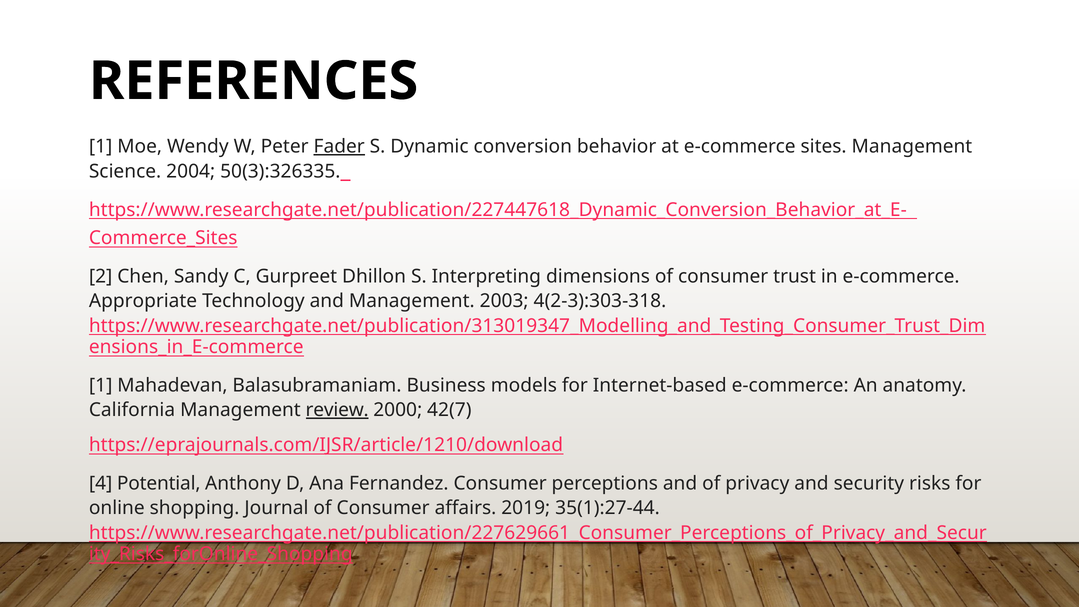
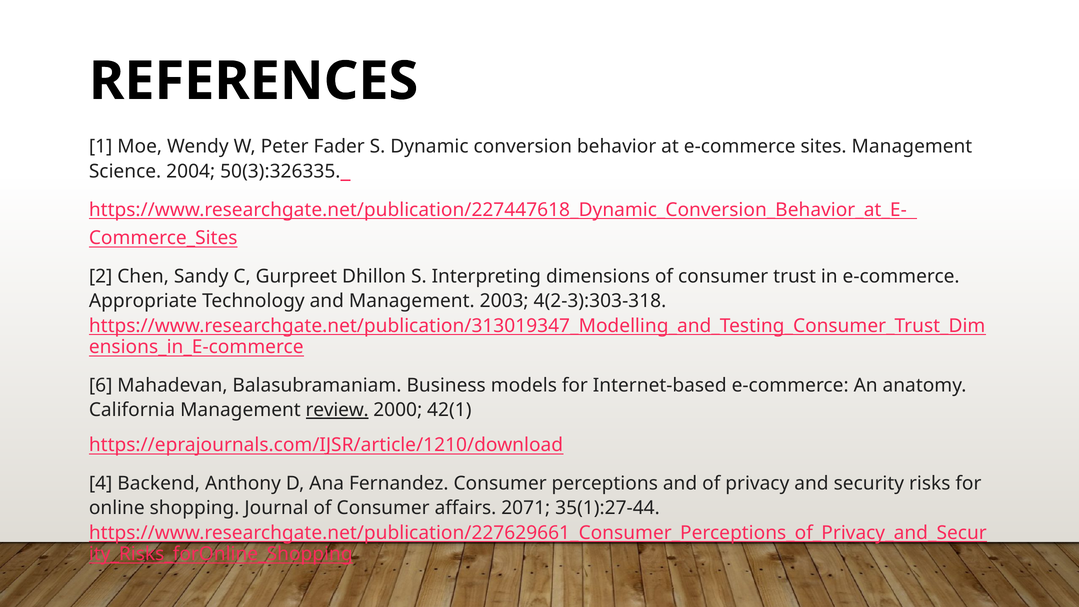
Fader underline: present -> none (339, 147)
1: 1 -> 6 (101, 385)
42(7: 42(7 -> 42(1 (449, 410)
Potential: Potential -> Backend (159, 483)
2019: 2019 -> 2071 (526, 508)
